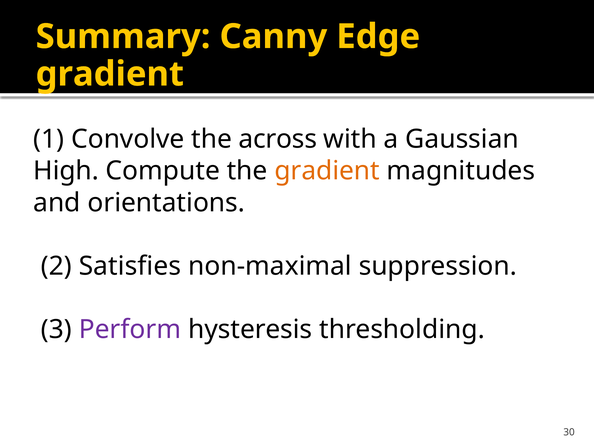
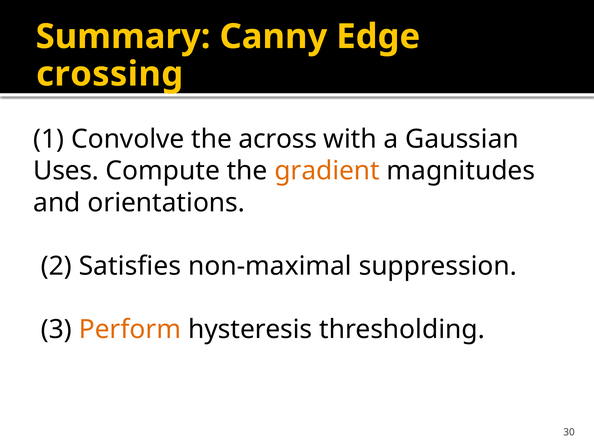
gradient: gradient -> crossing (110, 74)
High: High -> Uses (66, 171)
Perform colour: purple -> orange (130, 329)
